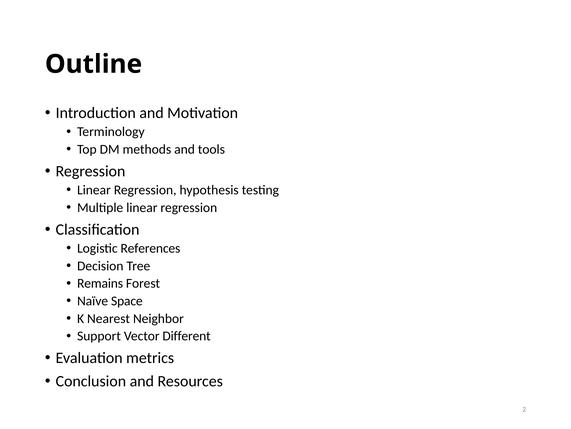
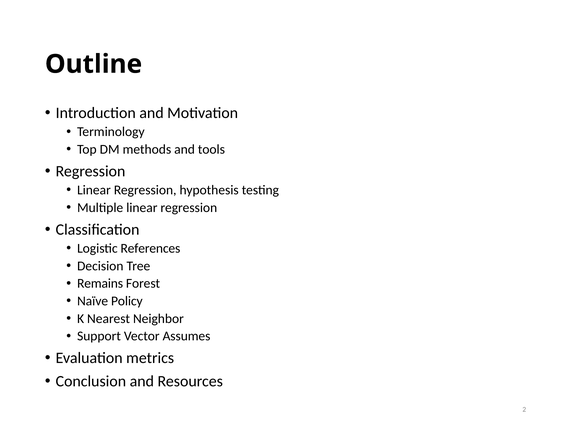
Space: Space -> Policy (127, 300)
Different: Different -> Assumes (186, 336)
